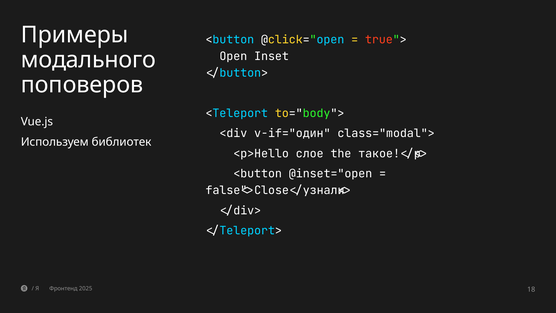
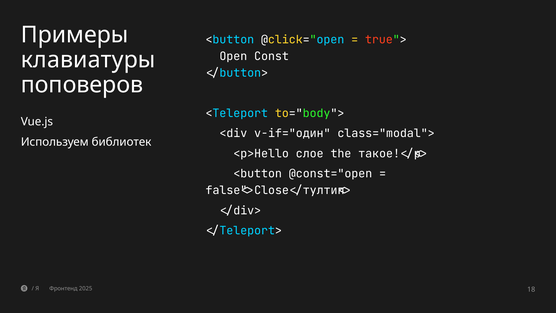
Inset: Inset -> Const (272, 56)
модального: модального -> клавиатуры (88, 60)
@inset="open: @inset="open -> @const="open (331, 174)
false">Close</узнали>: false">Close</узнали> -> false">Close</тултип> (278, 190)
